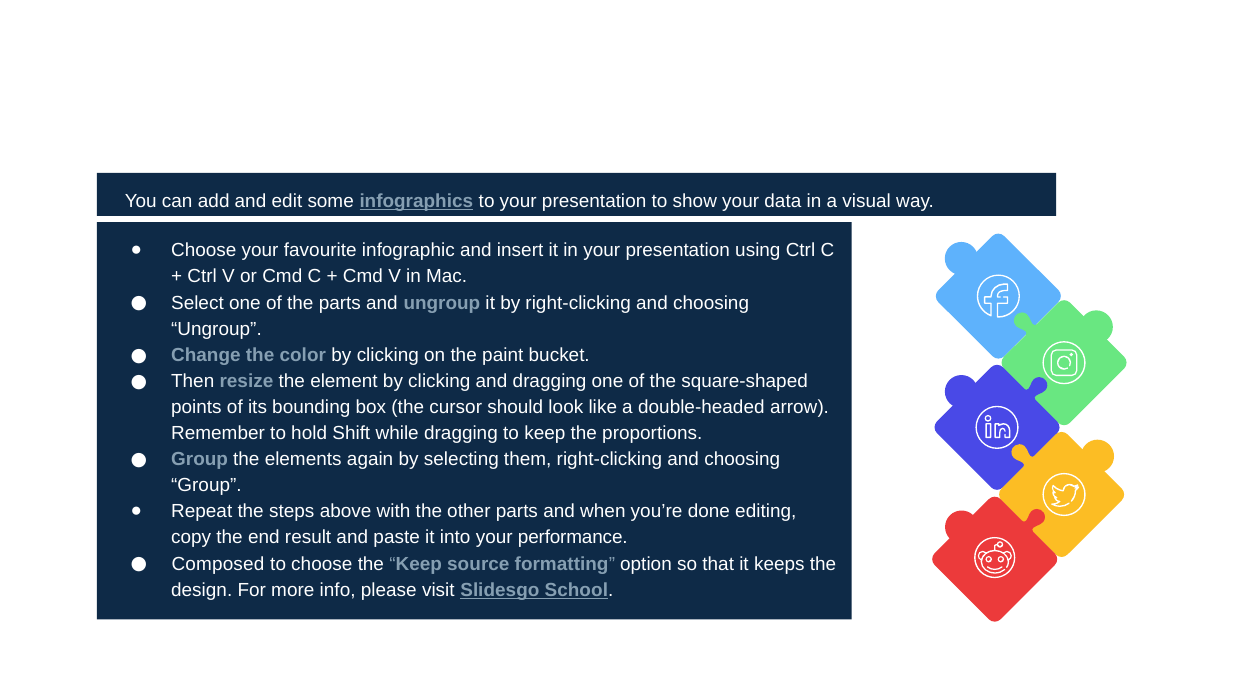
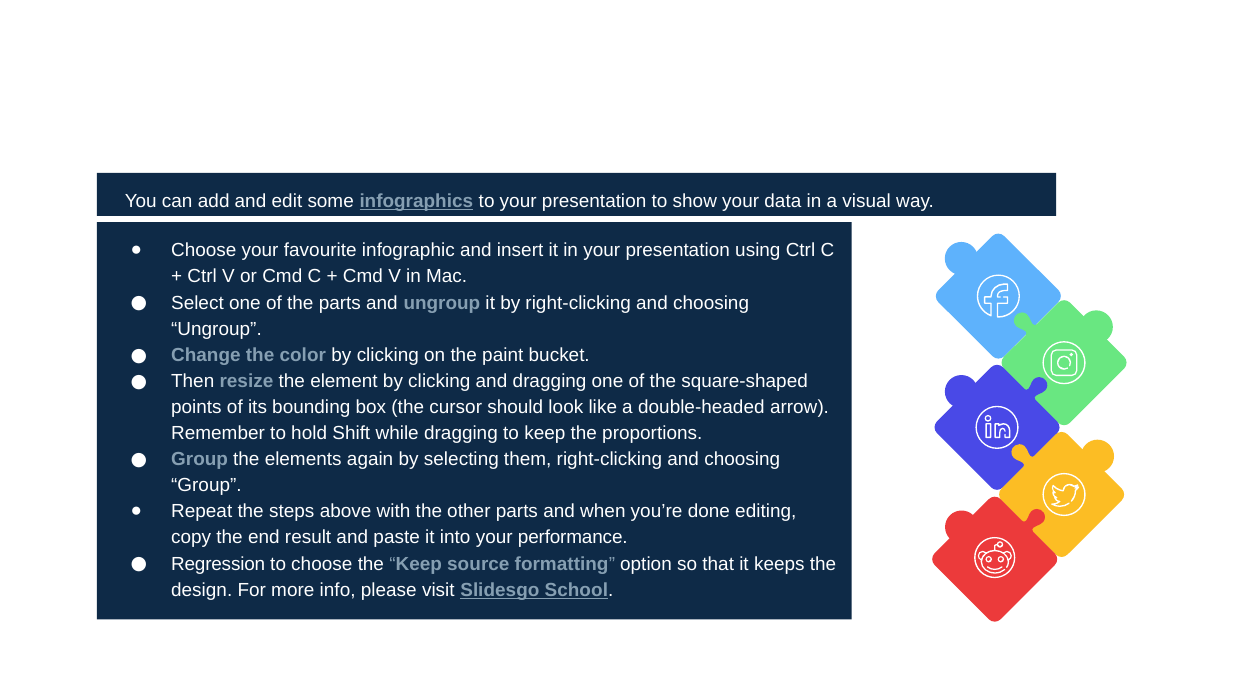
Composed: Composed -> Regression (218, 564)
